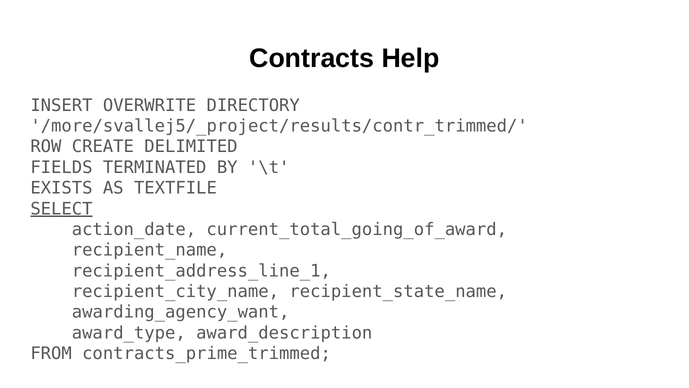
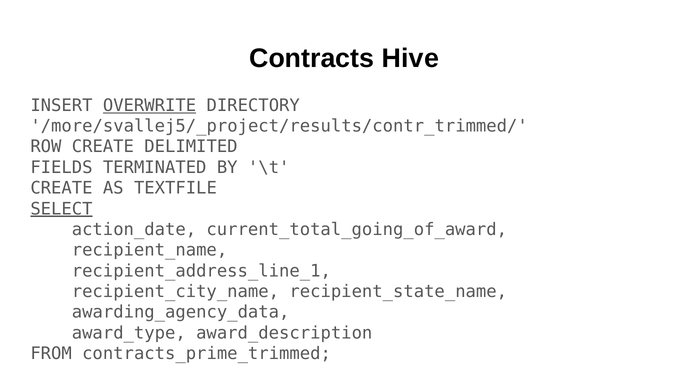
Help: Help -> Hive (410, 58)
OVERWRITE underline: none -> present (150, 105)
EXISTS: EXISTS -> CREATE (61, 188)
awarding_agency_want: awarding_agency_want -> awarding_agency_data (181, 312)
